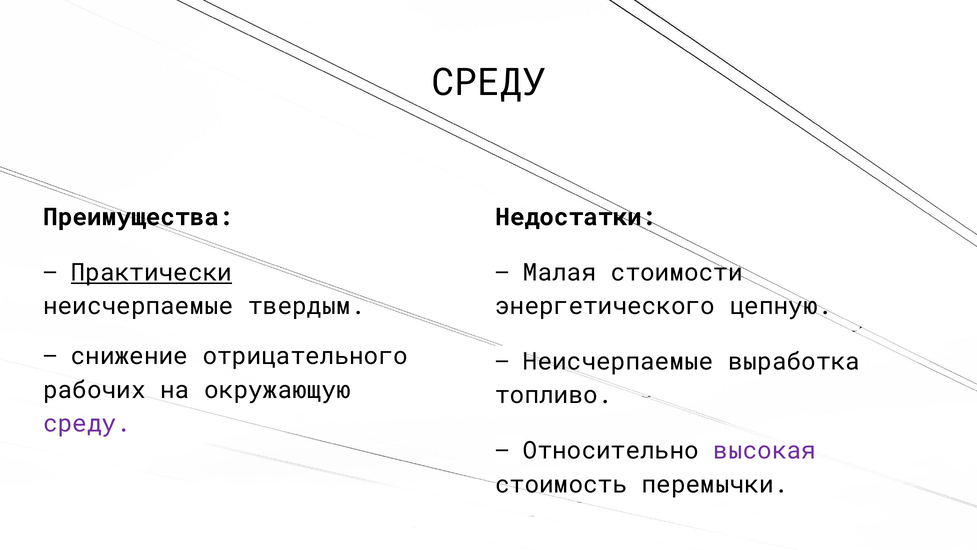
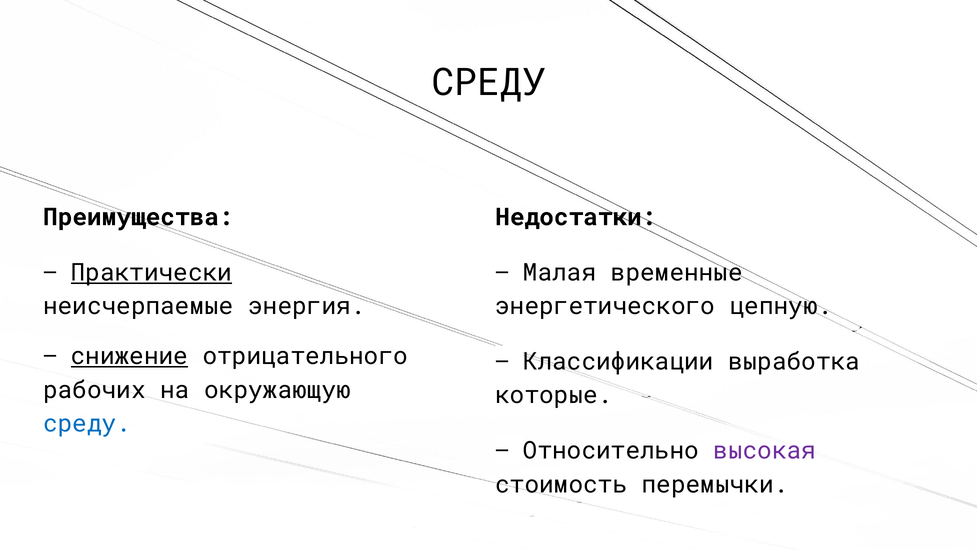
стоимости: стоимости -> временные (677, 272)
твердым: твердым -> энергия (307, 306)
снижение underline: none -> present (129, 356)
Неисчерпаемые: Неисчерпаемые -> Классификации (618, 361)
топливо: топливо -> которые (554, 395)
среду colour: purple -> blue (87, 423)
